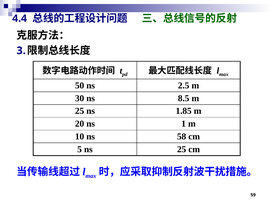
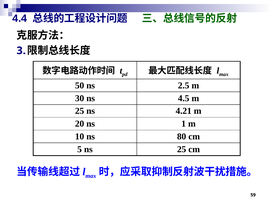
8.5: 8.5 -> 4.5 (184, 98)
1.85: 1.85 -> 4.21 (184, 111)
58: 58 -> 80 (182, 137)
